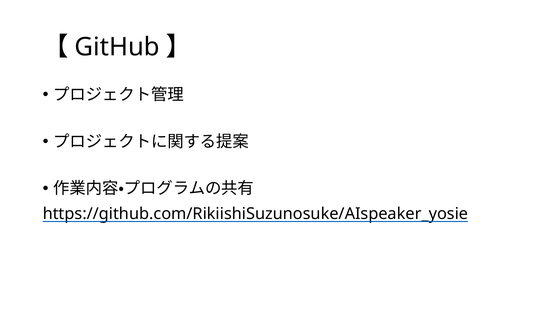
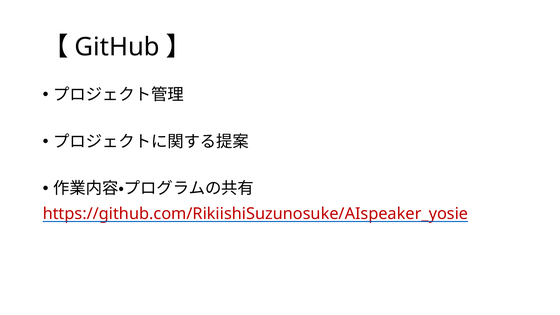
https://github.com/RikiishiSuzunosuke/AIspeaker_yosie colour: black -> red (255, 214)
